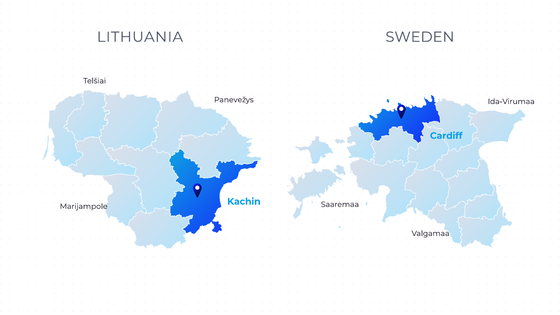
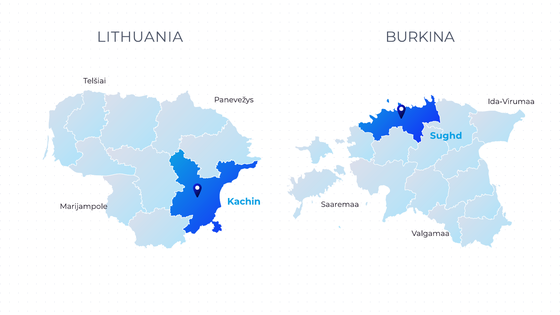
SWEDEN: SWEDEN -> BURKINA (420, 37)
Cardiff: Cardiff -> Sughd (446, 136)
